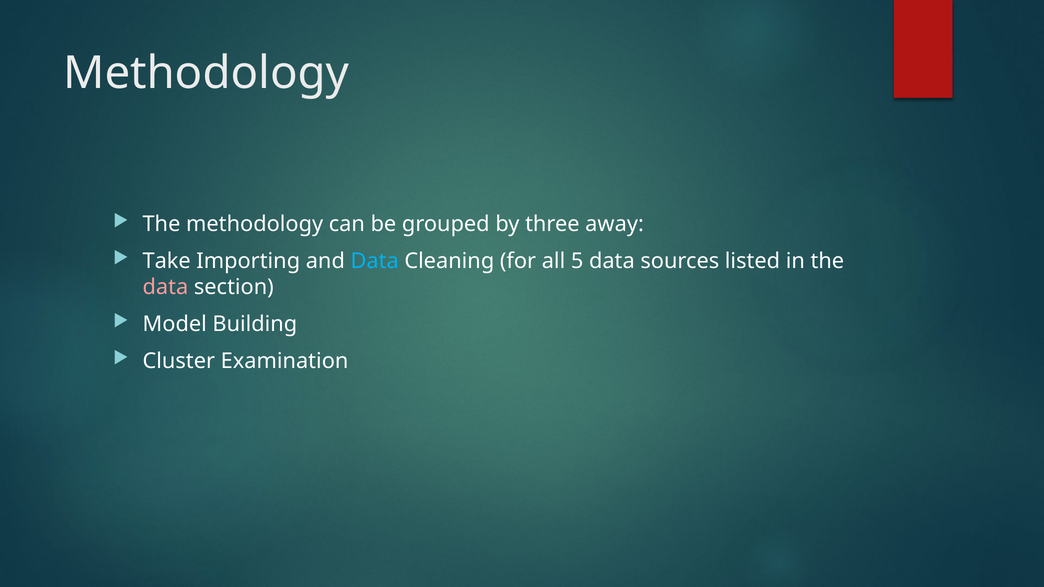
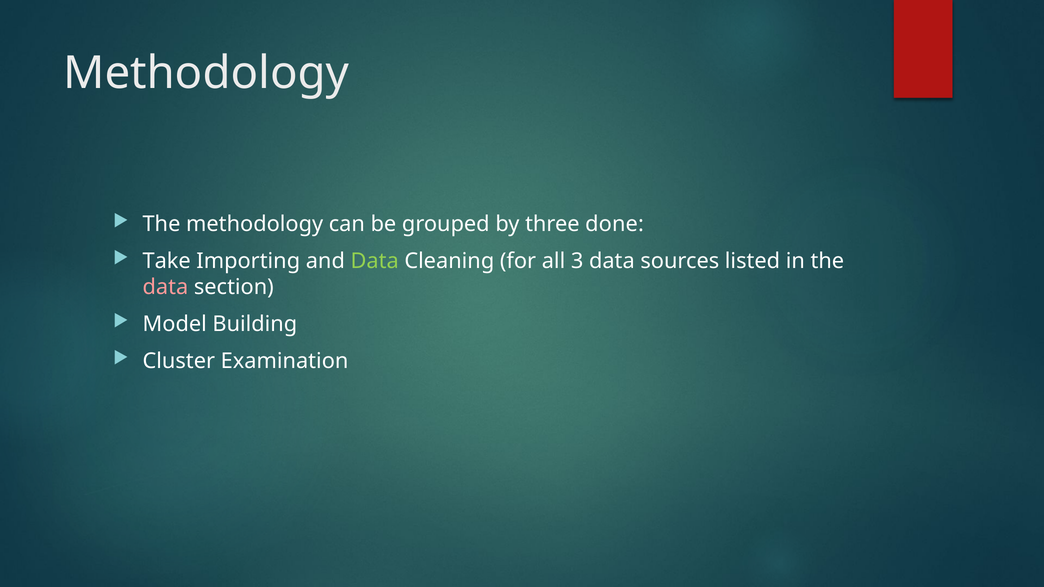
away: away -> done (615, 224)
Data colour: light blue -> light green (375, 261)
5: 5 -> 3 (577, 261)
